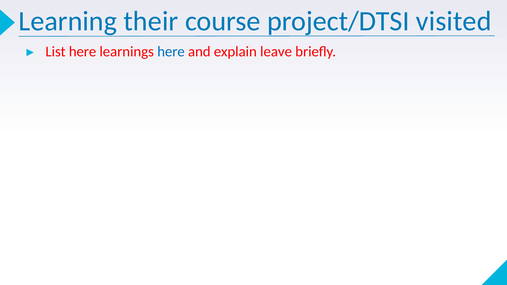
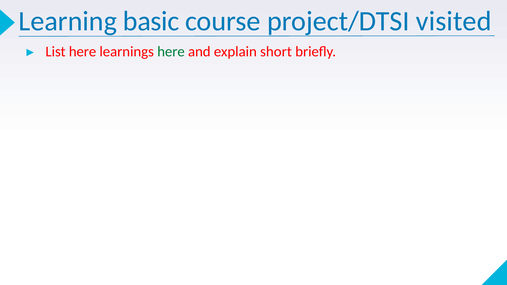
their: their -> basic (151, 21)
here colour: blue -> green (171, 52)
leave: leave -> short (276, 52)
